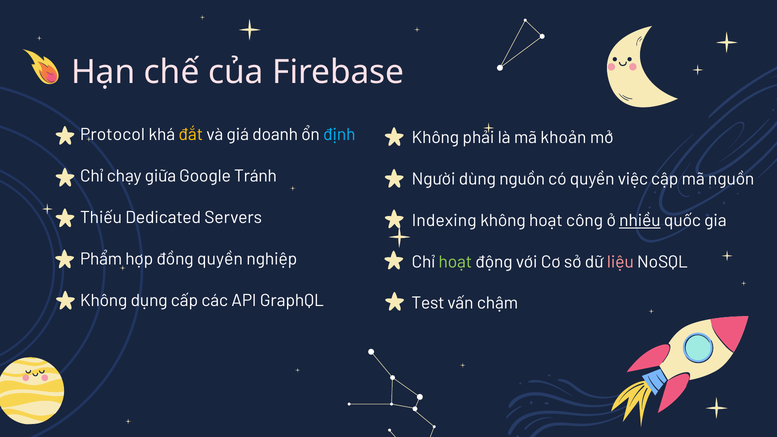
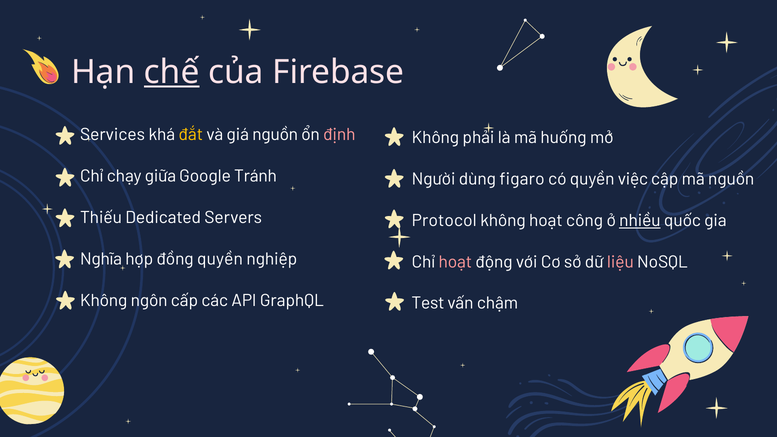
chế underline: none -> present (172, 72)
Protocol: Protocol -> Services (113, 135)
giá doanh: doanh -> nguồn (275, 135)
định colour: light blue -> pink (339, 135)
khoản: khoản -> huống (563, 138)
dùng nguồn: nguồn -> figaro (522, 179)
Indexing: Indexing -> Protocol (444, 220)
Phẩm: Phẩm -> Nghĩa (101, 259)
hoạt colour: light green -> pink (455, 262)
dụng: dụng -> ngôn (149, 300)
